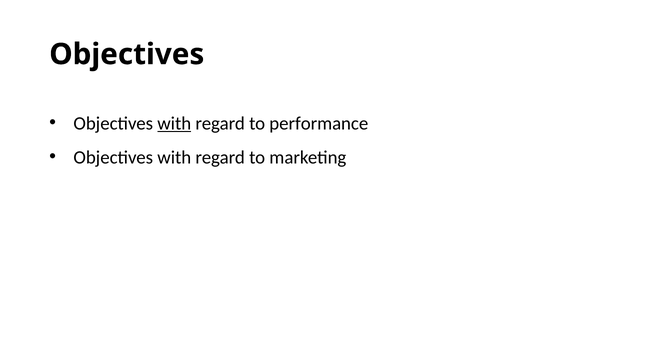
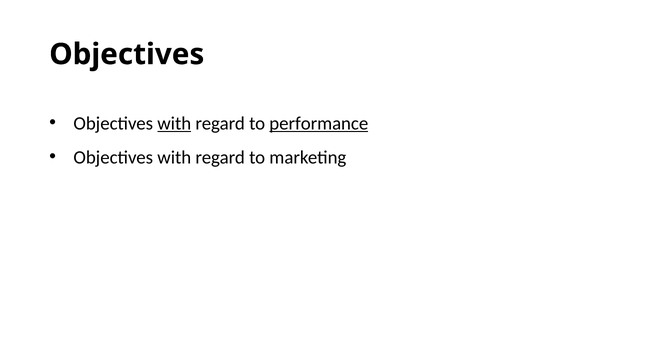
performance underline: none -> present (319, 123)
